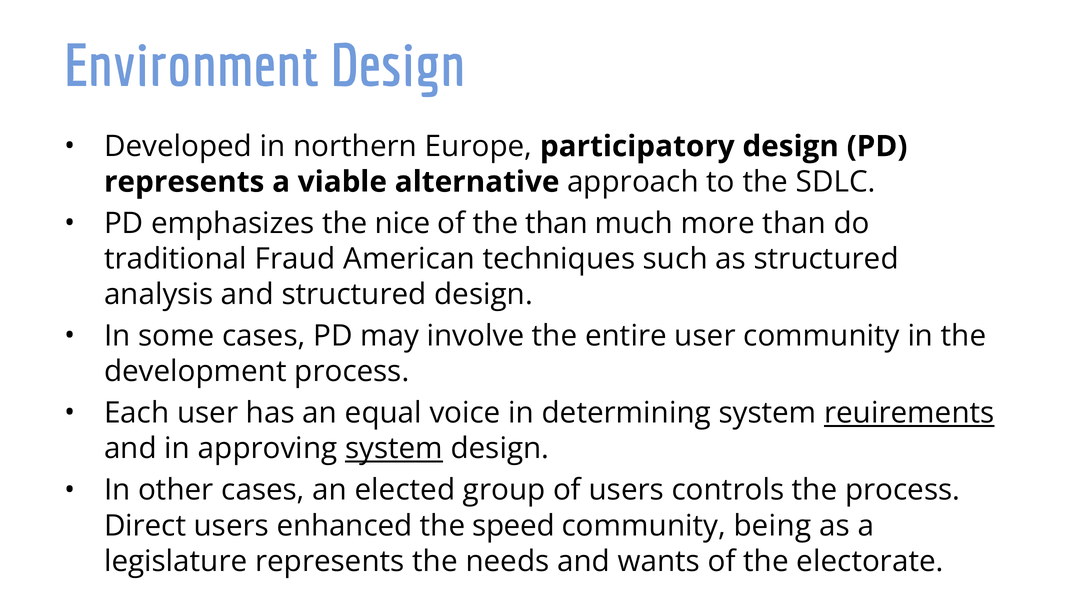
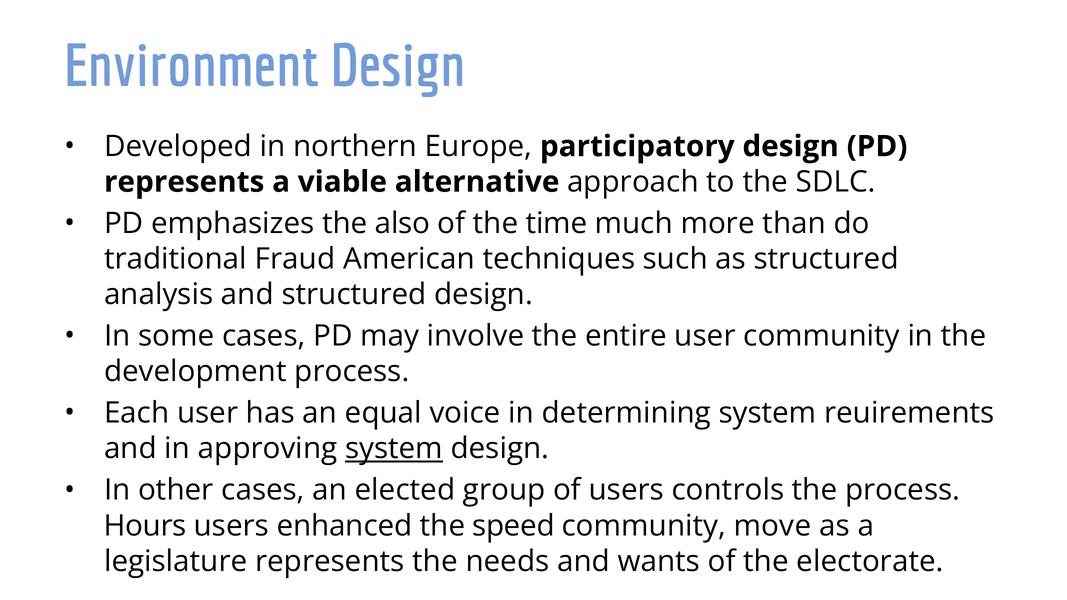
nice: nice -> also (402, 224)
the than: than -> time (557, 224)
reuirements underline: present -> none (909, 413)
Direct: Direct -> Hours (145, 526)
being: being -> move (772, 526)
